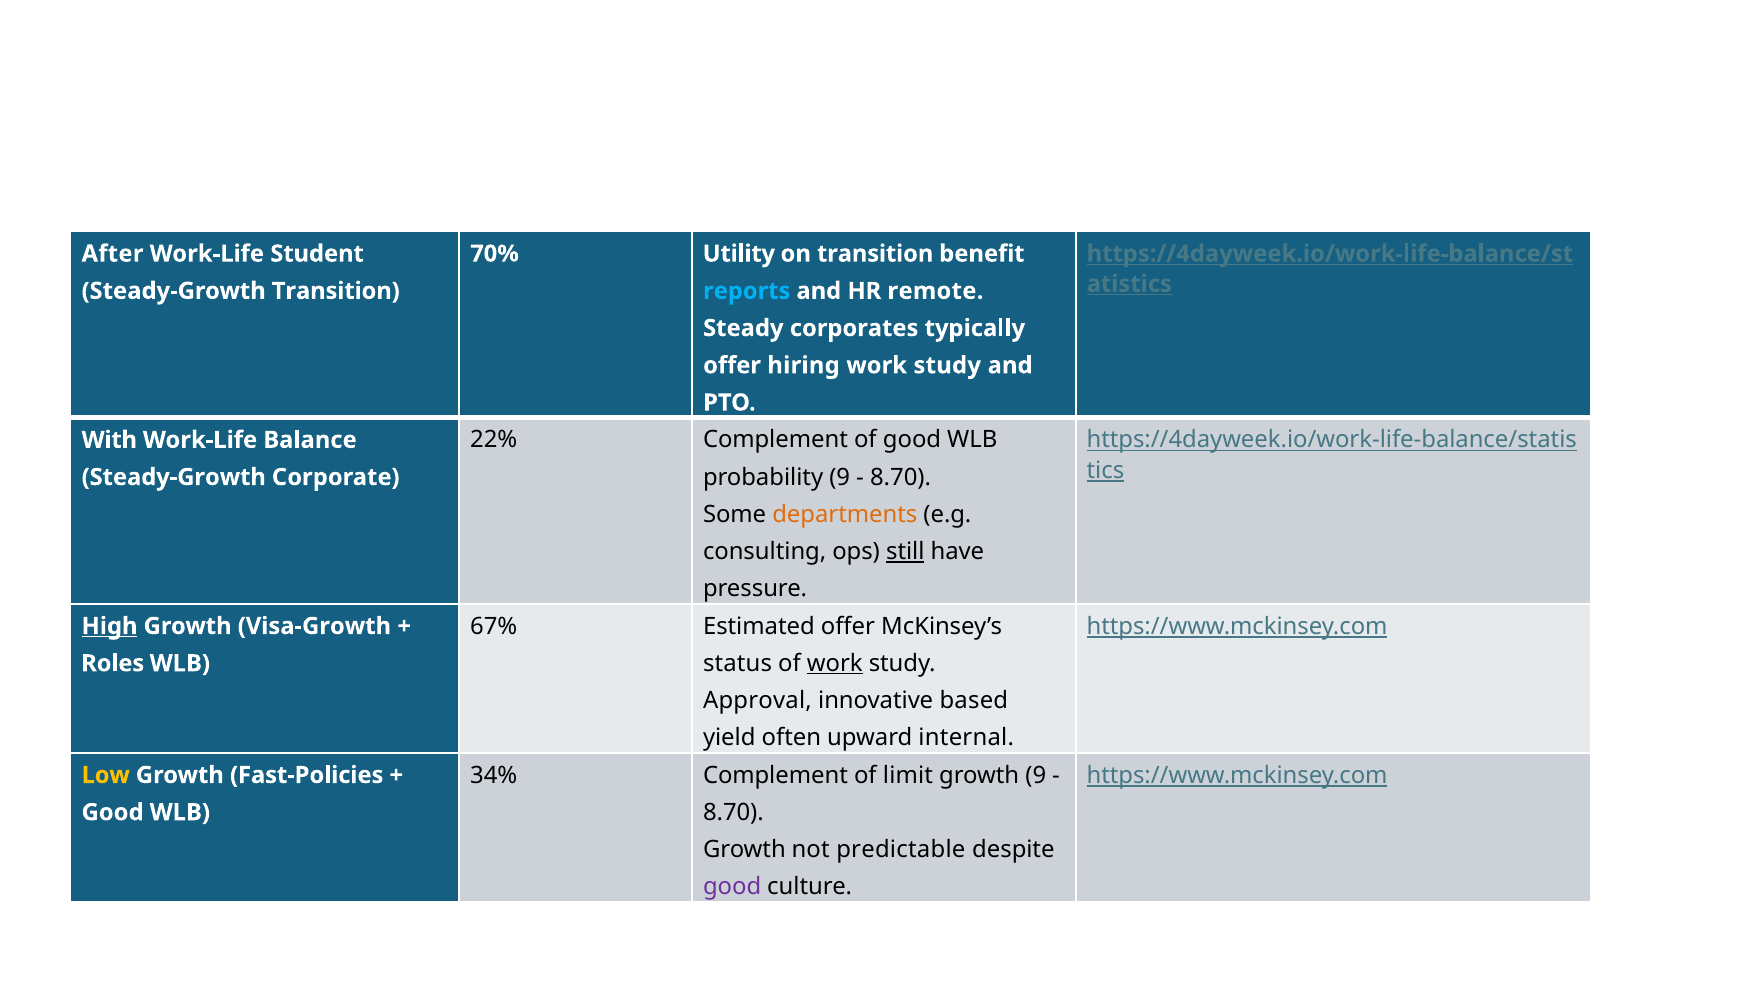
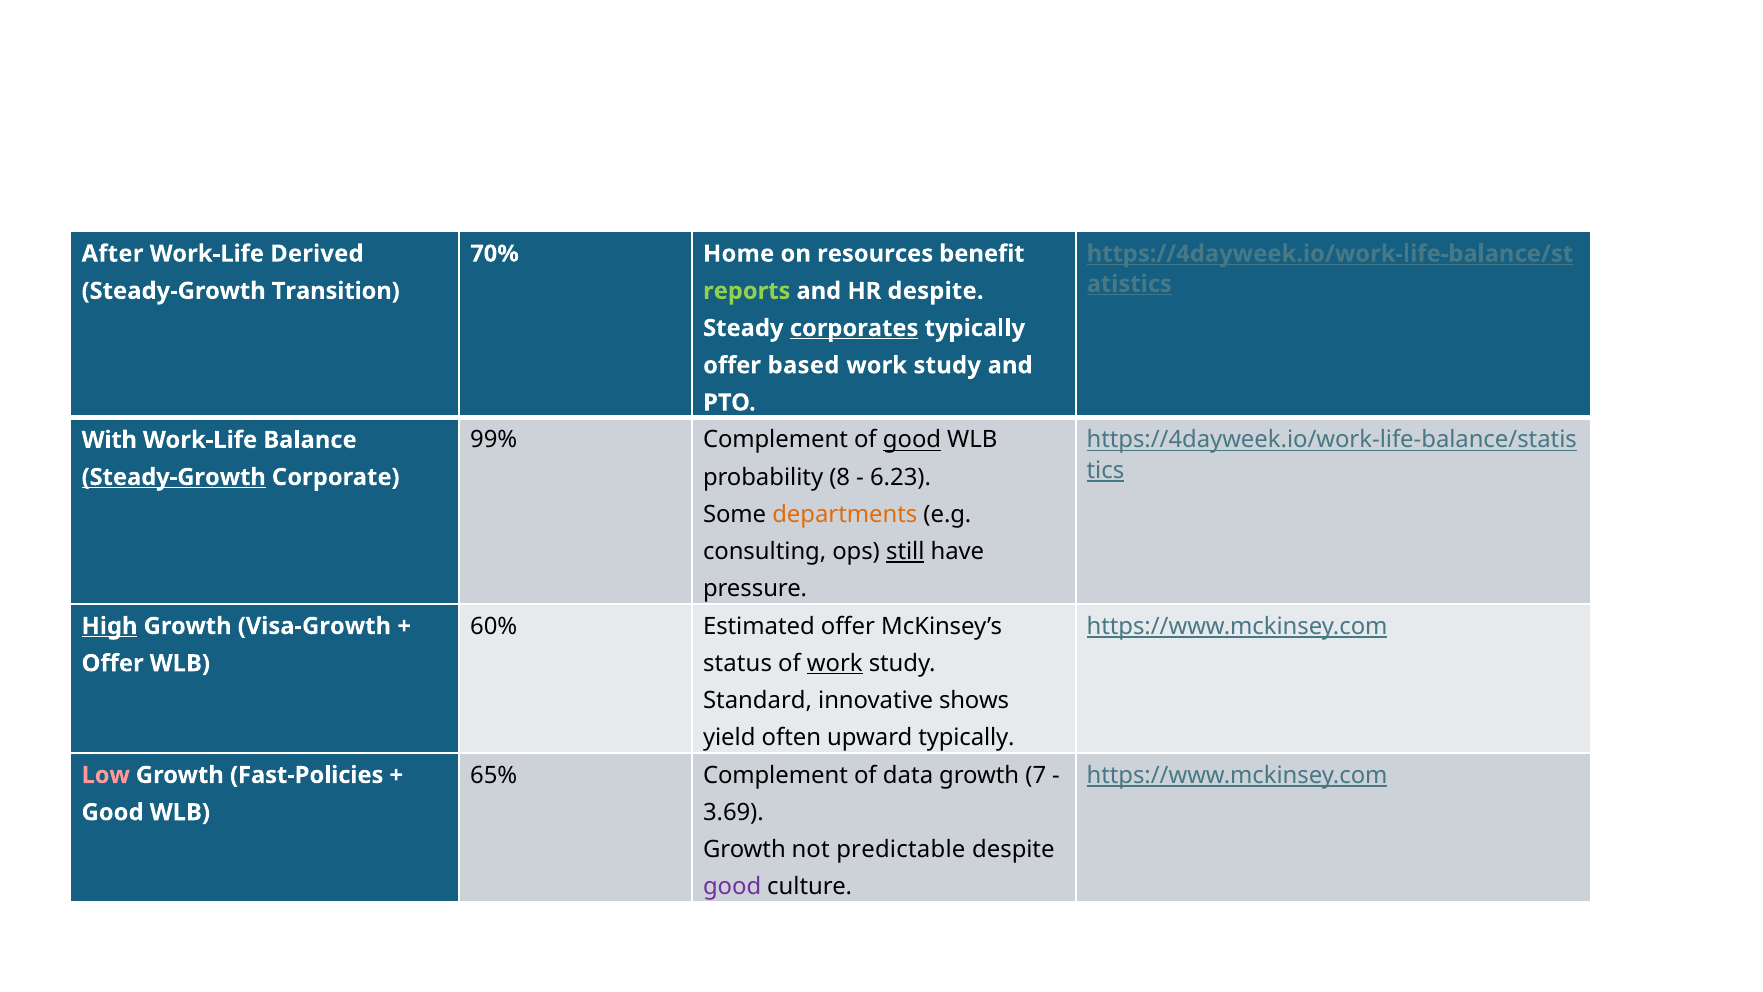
Student: Student -> Derived (317, 254)
Utility: Utility -> Home (739, 254)
on transition: transition -> resources (875, 254)
reports colour: light blue -> light green (747, 291)
HR remote: remote -> despite (935, 291)
corporates underline: none -> present (854, 328)
hiring: hiring -> based (804, 365)
22%: 22% -> 99% (494, 440)
good underline: none -> present (912, 440)
probability 9: 9 -> 8 (840, 477)
8.70: 8.70 -> 6.23 (901, 477)
Steady-Growth underline: none -> present (174, 477)
67%: 67% -> 60% (494, 626)
Roles: Roles -> Offer (113, 663)
Approval: Approval -> Standard (758, 700)
based: based -> shows (974, 700)
upward internal: internal -> typically (966, 738)
34%: 34% -> 65% (494, 775)
limit: limit -> data (908, 775)
growth 9: 9 -> 7 (1036, 775)
Low colour: yellow -> pink (106, 775)
8.70: 8.70 -> 3.69 (733, 812)
